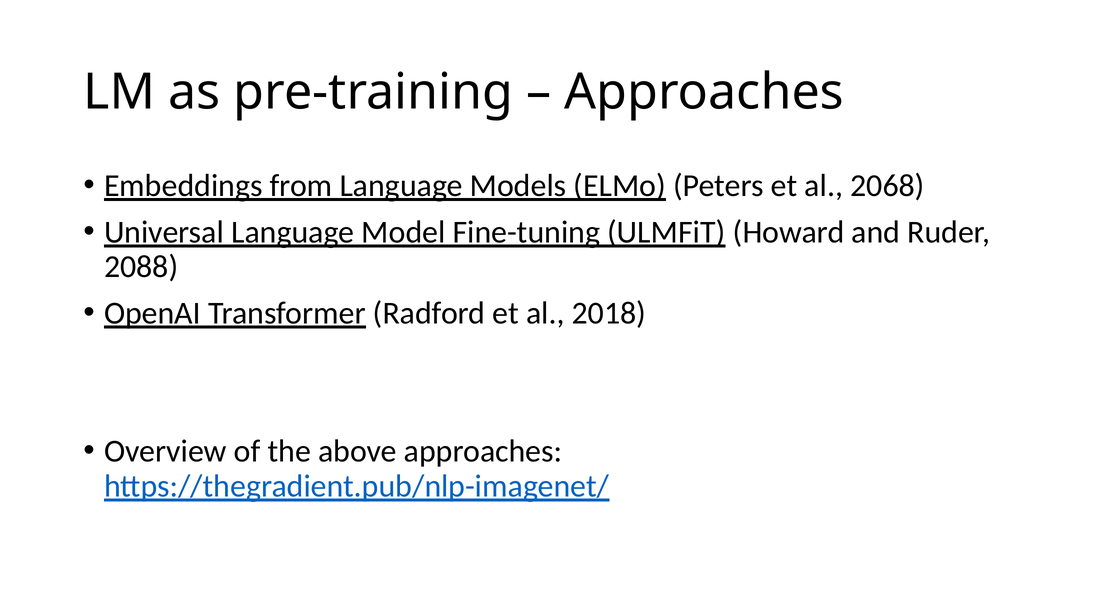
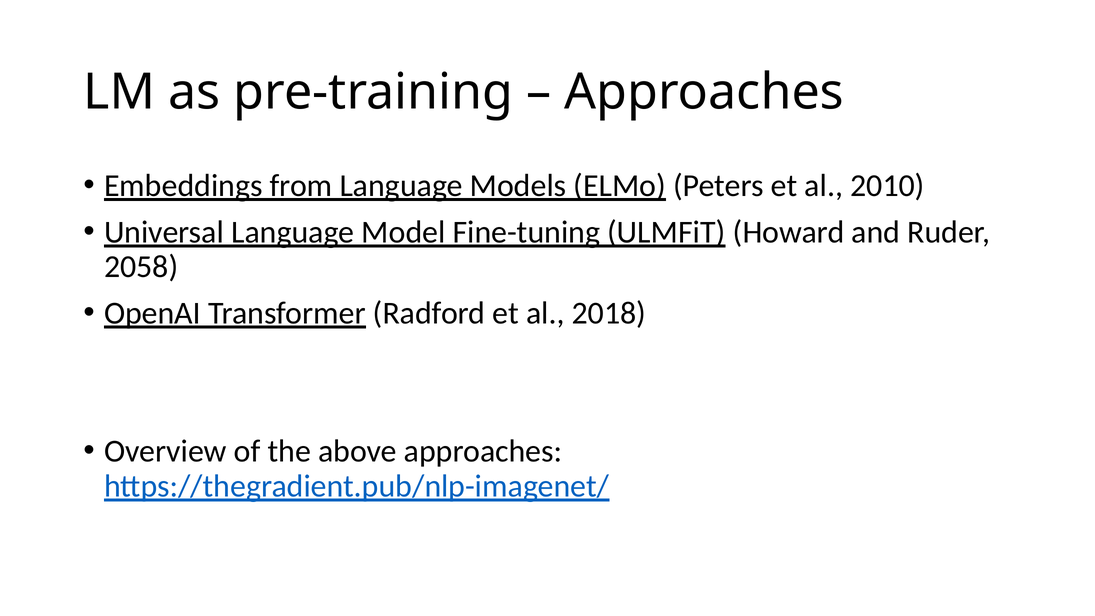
2068: 2068 -> 2010 (887, 186)
2088: 2088 -> 2058 (141, 267)
